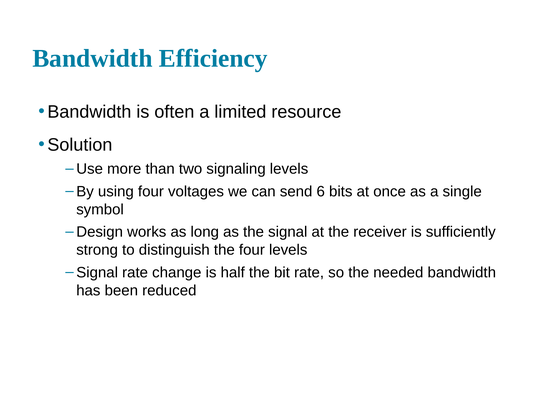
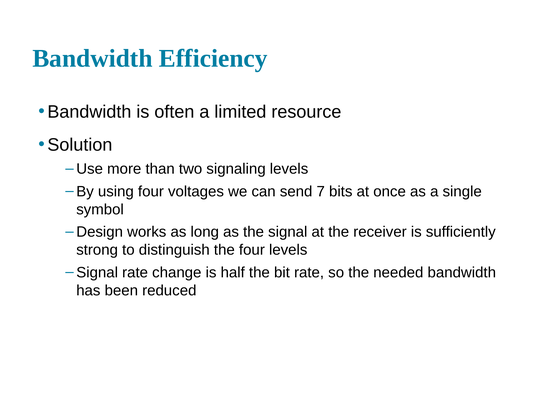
6: 6 -> 7 (321, 191)
